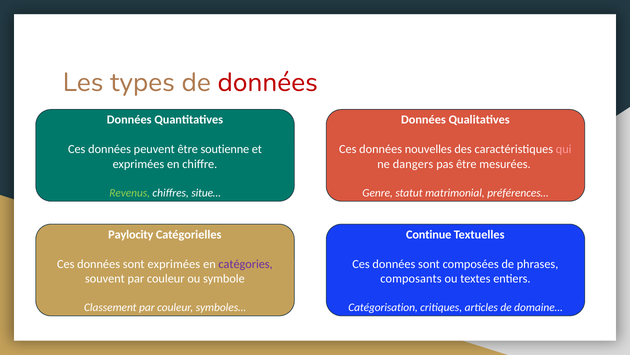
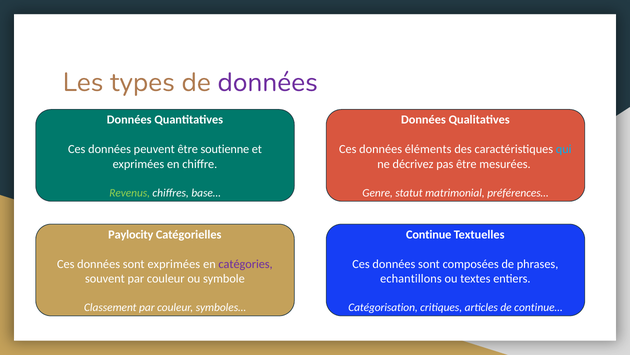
données colour: red -> purple (268, 82)
nouvelles: nouvelles -> éléments (428, 149)
qui colour: pink -> light blue (564, 149)
dangers: dangers -> décrivez (413, 164)
situe…: situe… -> base… (206, 193)
composants: composants -> echantillons (411, 278)
domaine…: domaine… -> continue… (538, 307)
